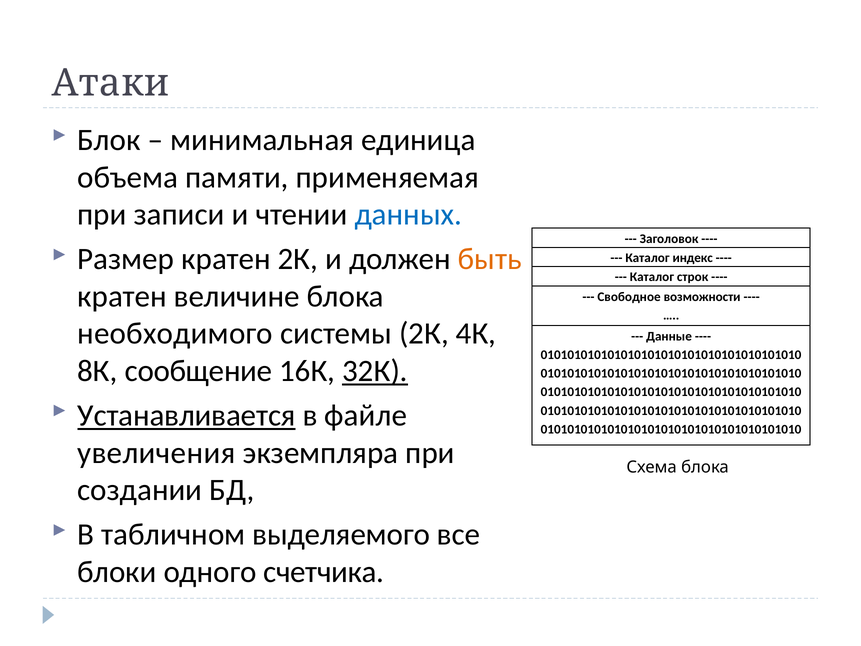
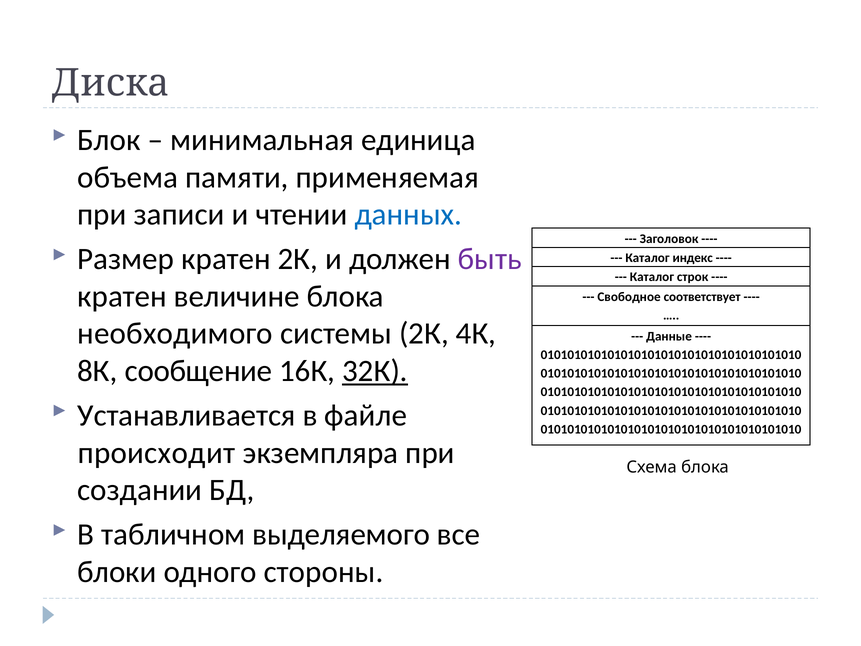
Атаки: Атаки -> Диска (111, 83)
быть colour: orange -> purple (490, 259)
возможности: возможности -> соответствует (702, 297)
Устанавливается underline: present -> none (187, 415)
увеличения: увеличения -> происходит (156, 453)
счетчика: счетчика -> стороны (324, 572)
